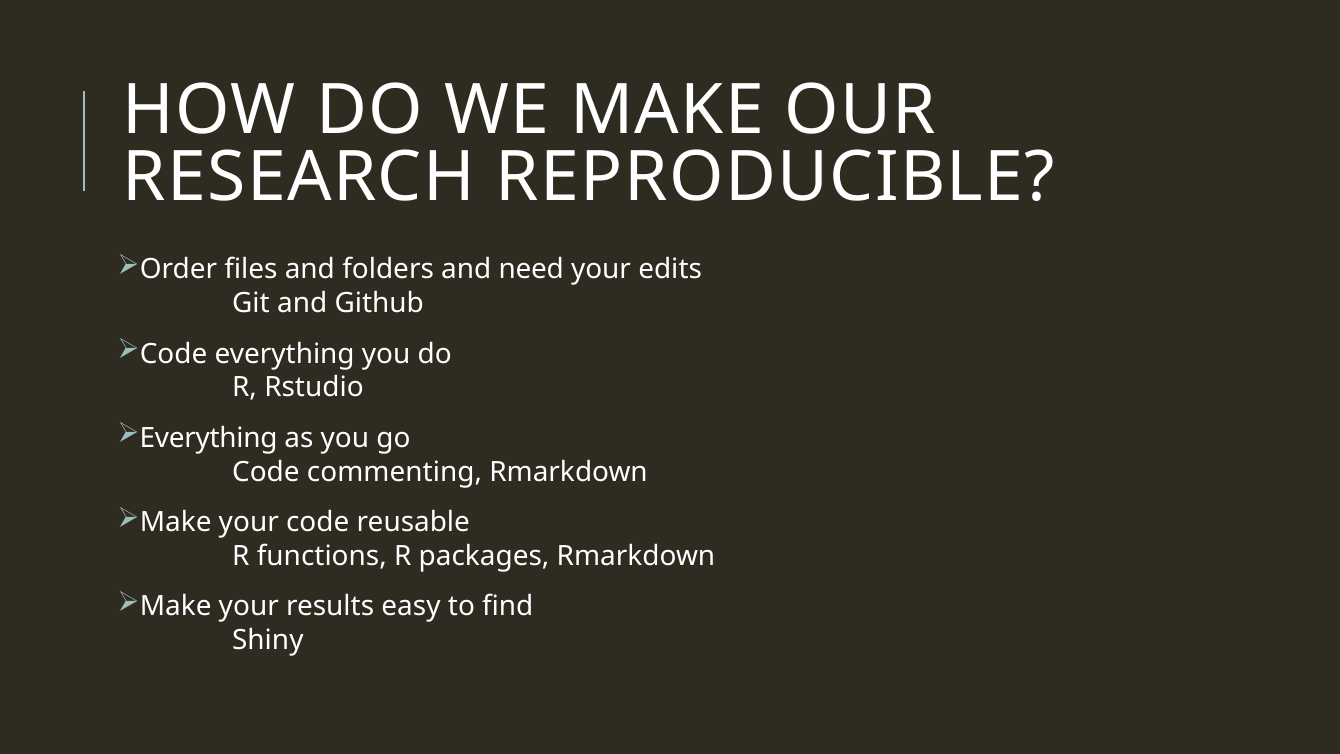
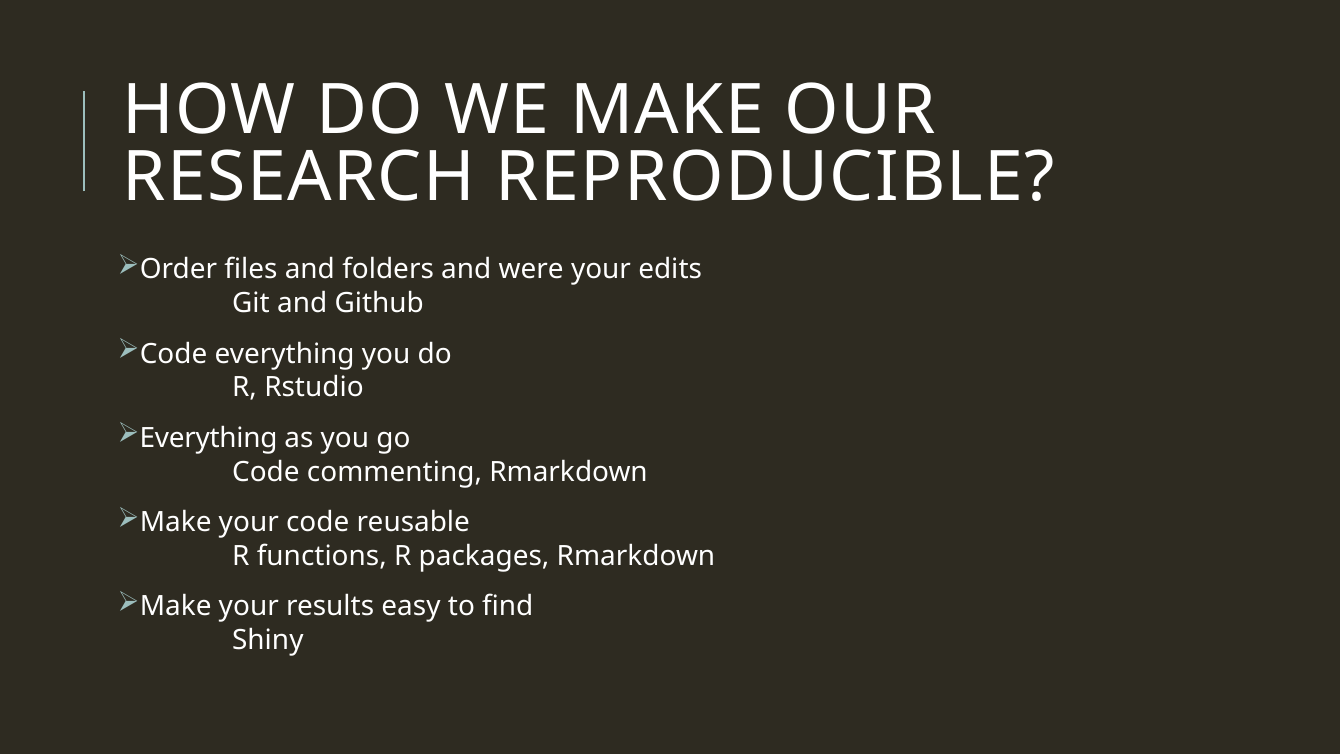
need: need -> were (531, 270)
